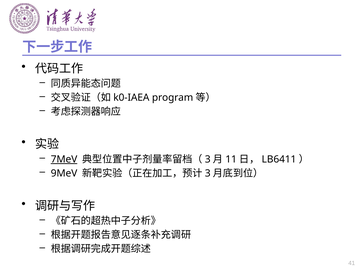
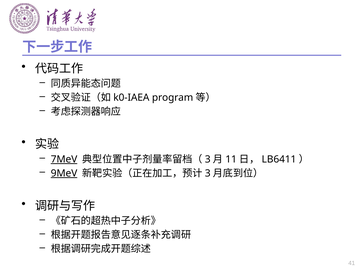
9MeV underline: none -> present (64, 173)
